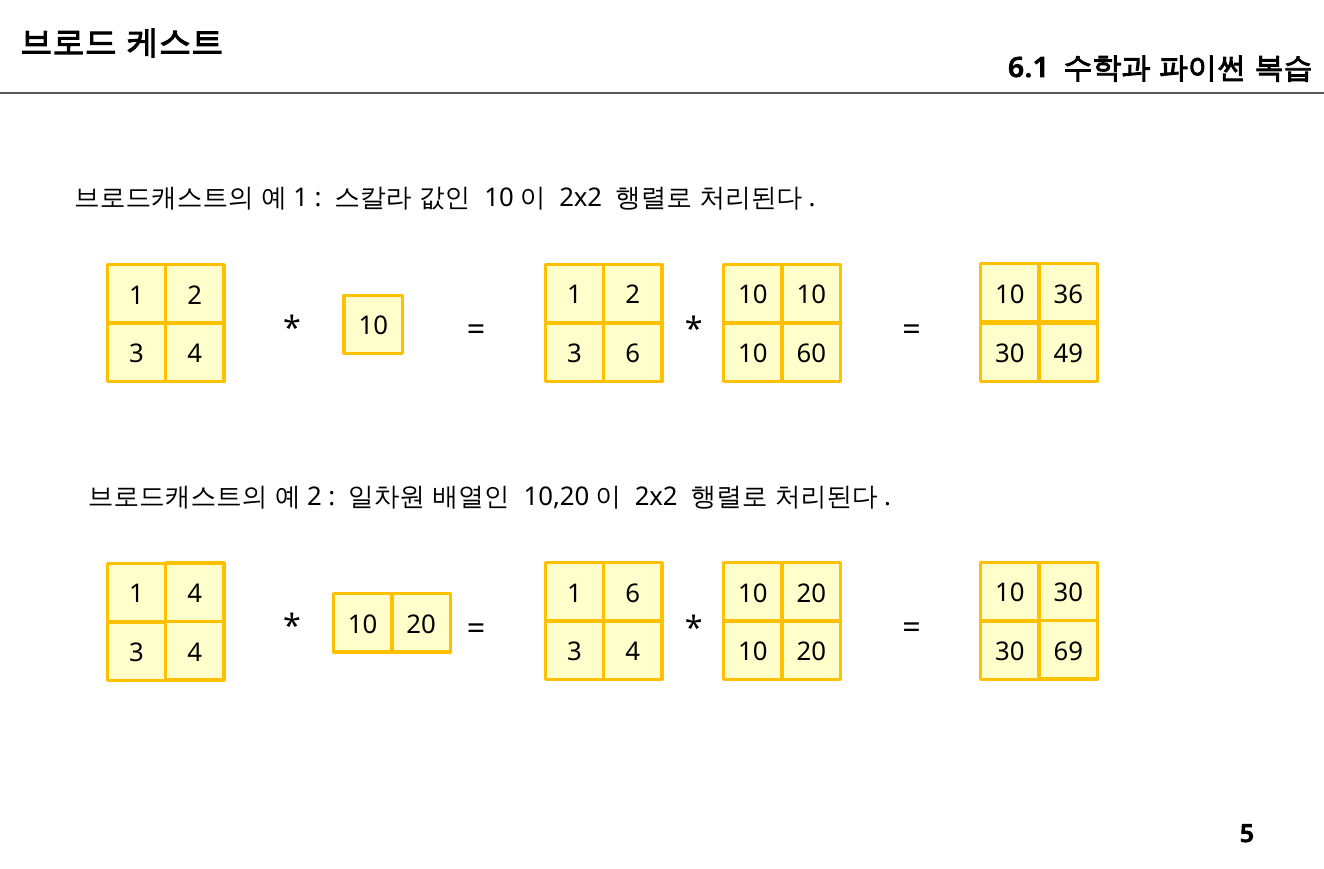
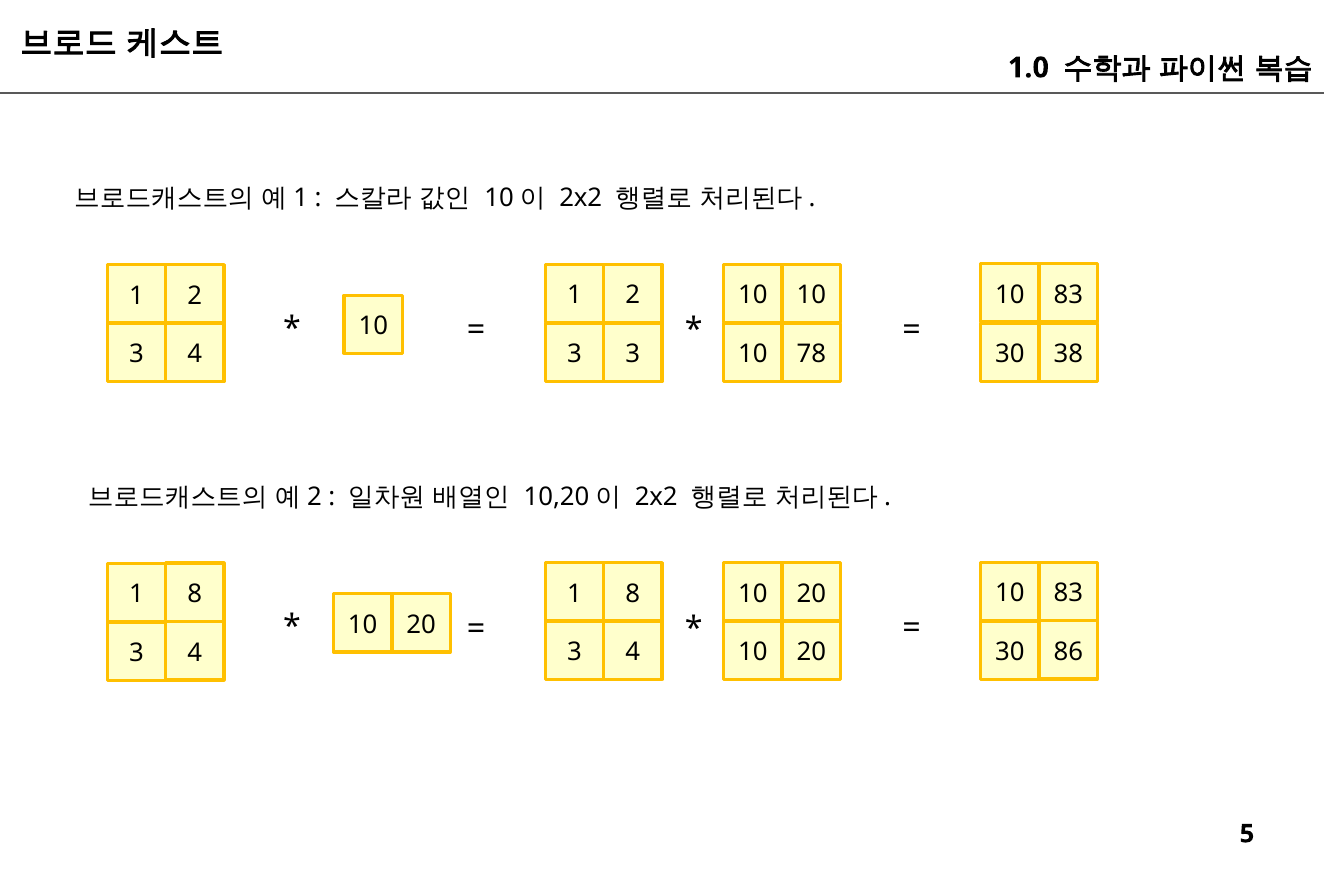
6.1: 6.1 -> 1.0 (1028, 68)
36: 36 -> 83 (1068, 295)
3 6: 6 -> 3 (633, 355)
60: 60 -> 78 (811, 355)
49: 49 -> 38 (1068, 355)
30: 30 -> 83 (1068, 594)
6: 6 -> 8 (633, 594)
4: 4 -> 8 (195, 594)
69: 69 -> 86 (1068, 652)
